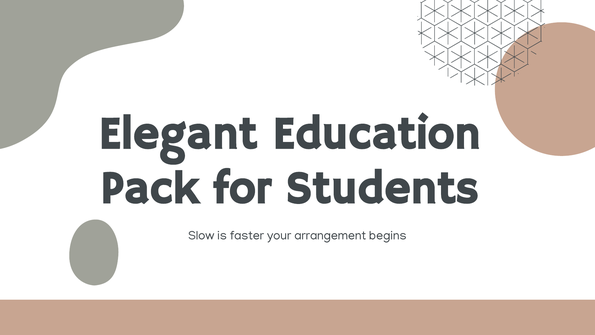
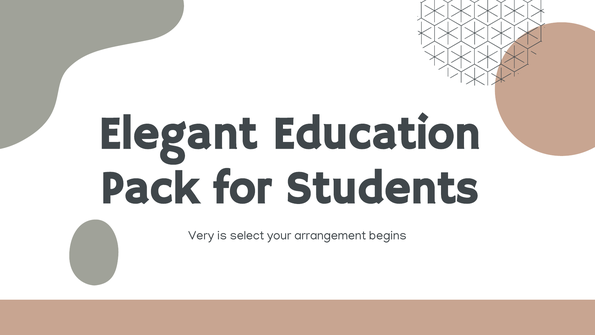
Slow: Slow -> Very (201, 235)
faster: faster -> select (247, 235)
